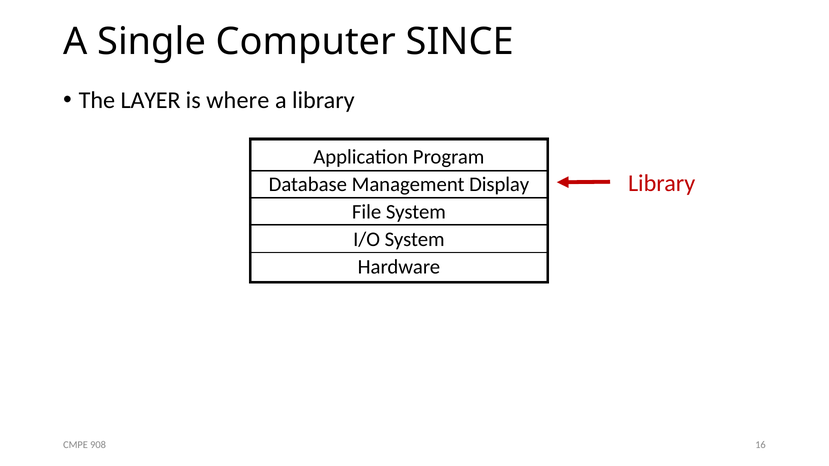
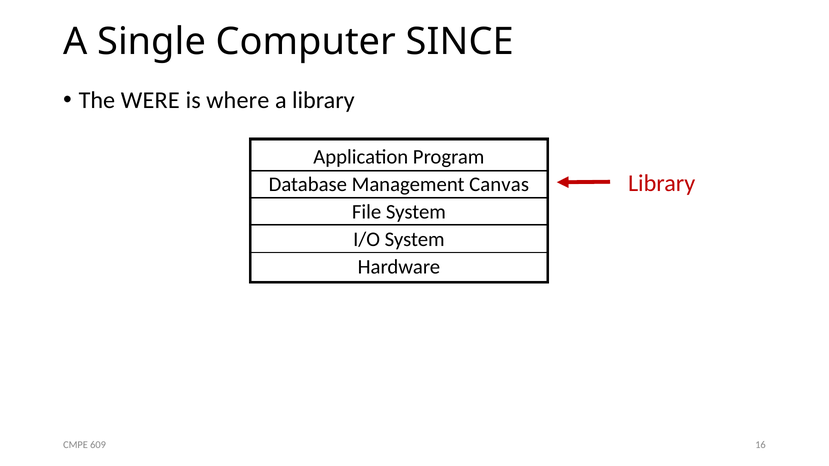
LAYER: LAYER -> WERE (150, 100)
Display: Display -> Canvas (499, 185)
908: 908 -> 609 (98, 445)
